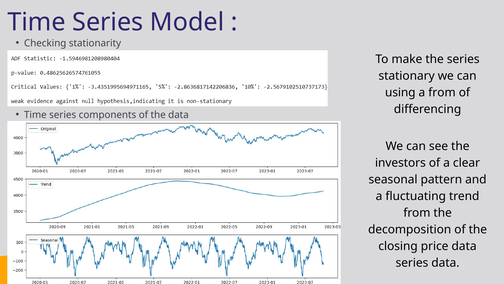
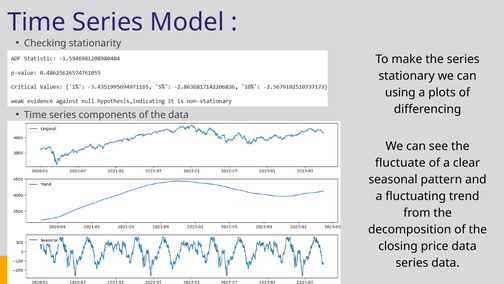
a from: from -> plots (442, 92)
investors: investors -> fluctuate (400, 162)
